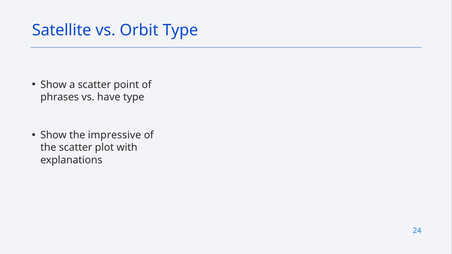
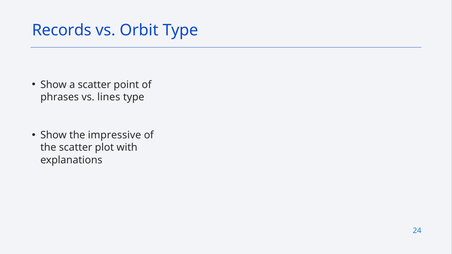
Satellite: Satellite -> Records (62, 30)
have: have -> lines (109, 97)
